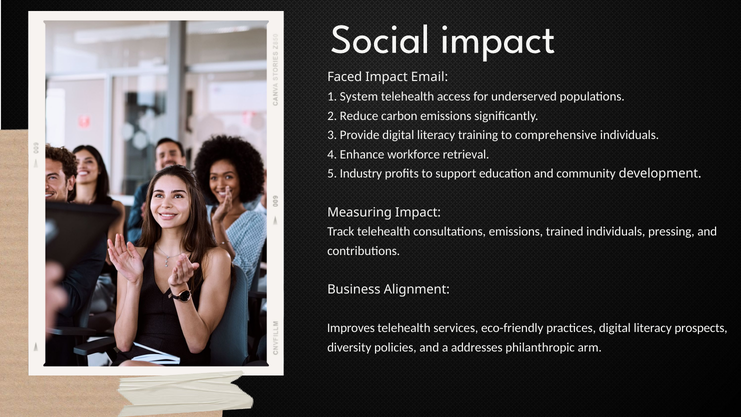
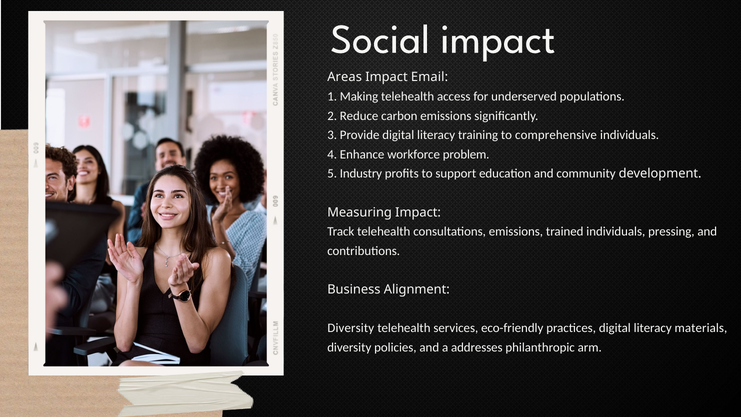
Faced: Faced -> Areas (345, 77)
System: System -> Making (359, 96)
retrieval: retrieval -> problem (466, 154)
Improves: Improves -> Diversity (351, 328)
prospects: prospects -> materials (701, 328)
